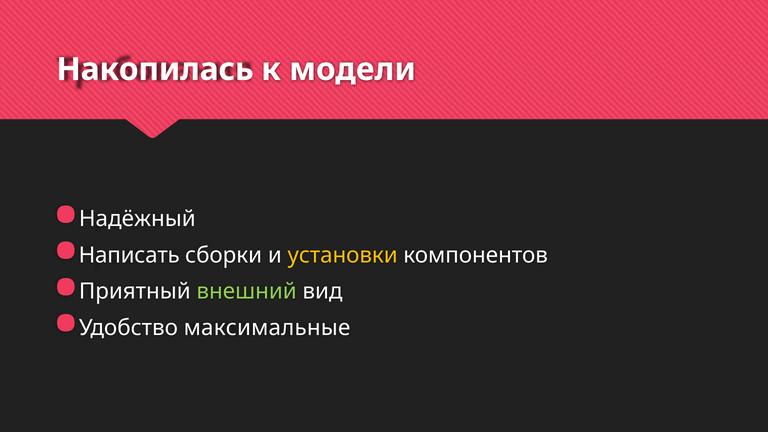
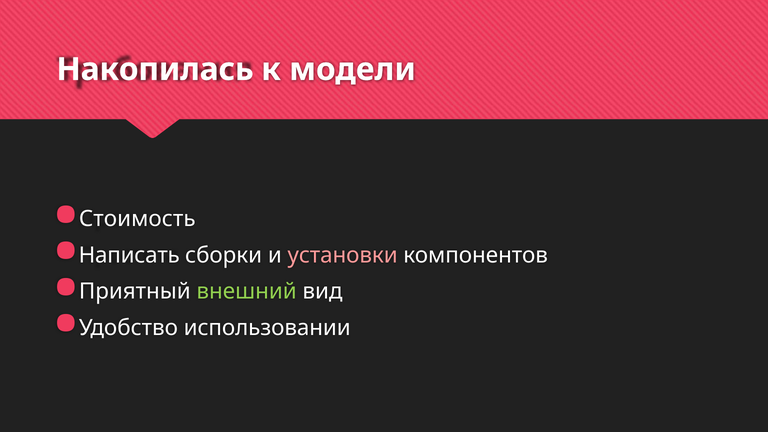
Надёжный: Надёжный -> Стоимость (137, 219)
установки colour: yellow -> pink (343, 255)
максимальные: максимальные -> использовании (267, 328)
